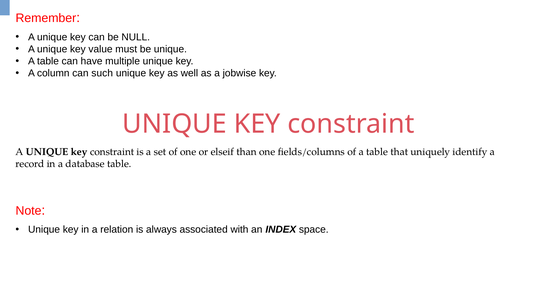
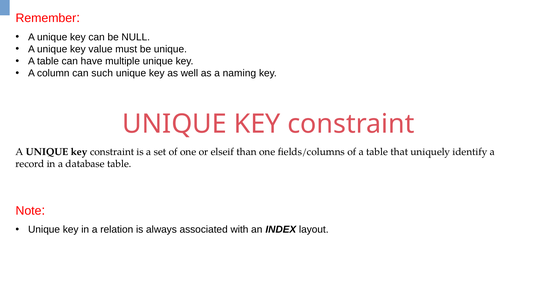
jobwise: jobwise -> naming (239, 73)
space: space -> layout (314, 230)
